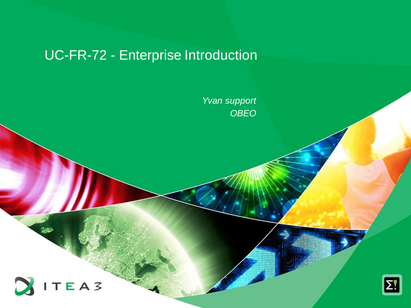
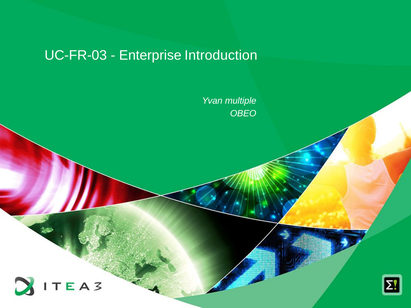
UC-FR-72: UC-FR-72 -> UC-FR-03 (76, 55)
support: support -> multiple (241, 101)
